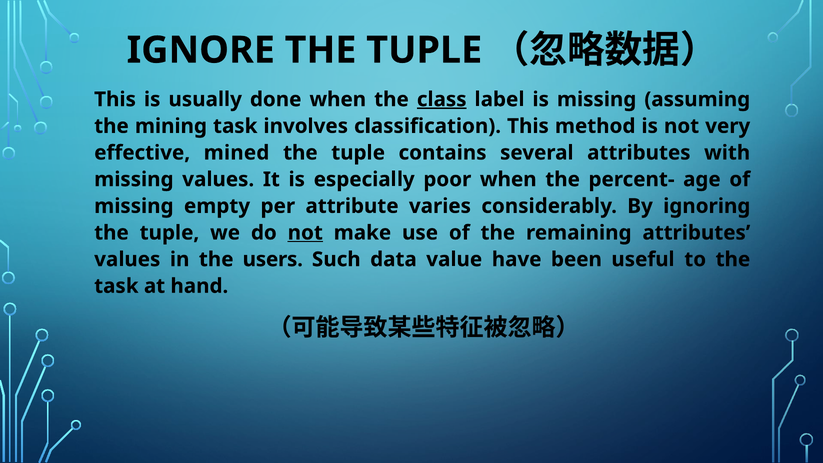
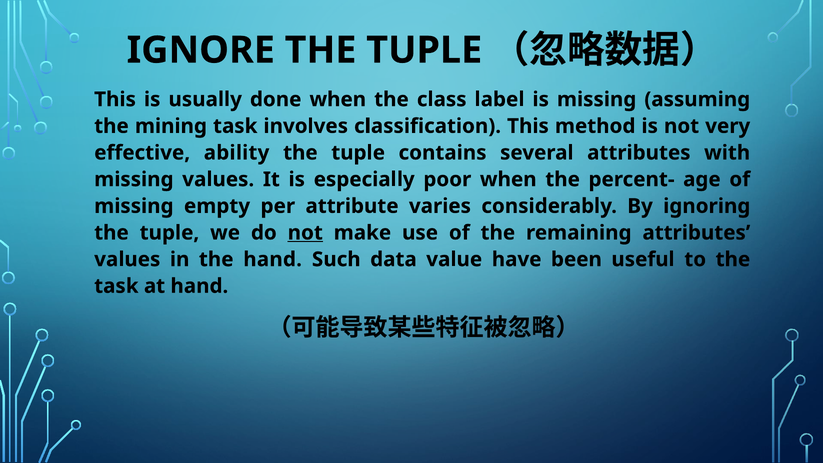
class underline: present -> none (442, 99)
mined: mined -> ability (237, 153)
the users: users -> hand (273, 259)
